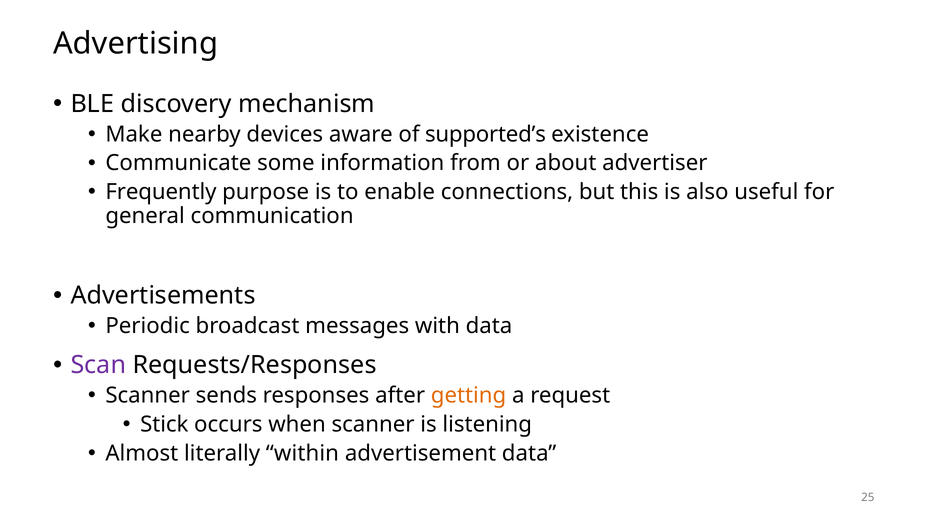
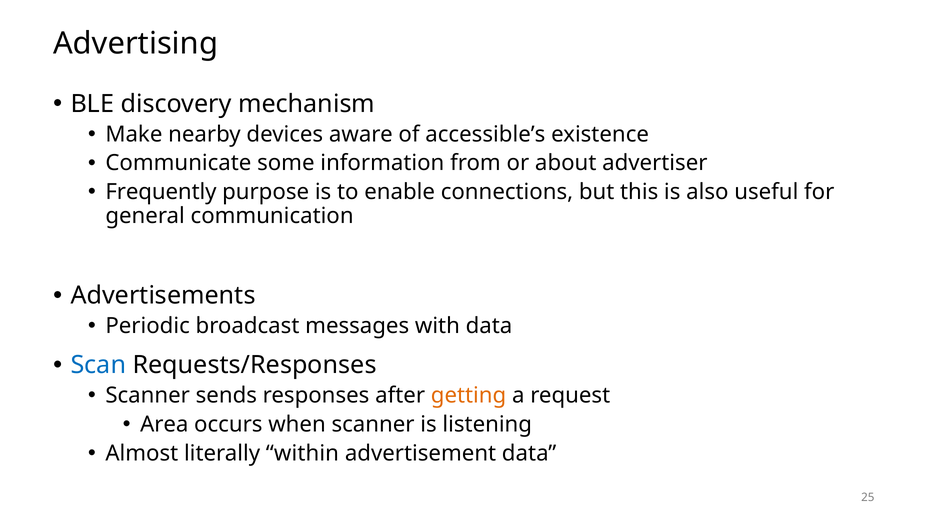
supported’s: supported’s -> accessible’s (485, 134)
Scan colour: purple -> blue (98, 365)
Stick: Stick -> Area (164, 424)
